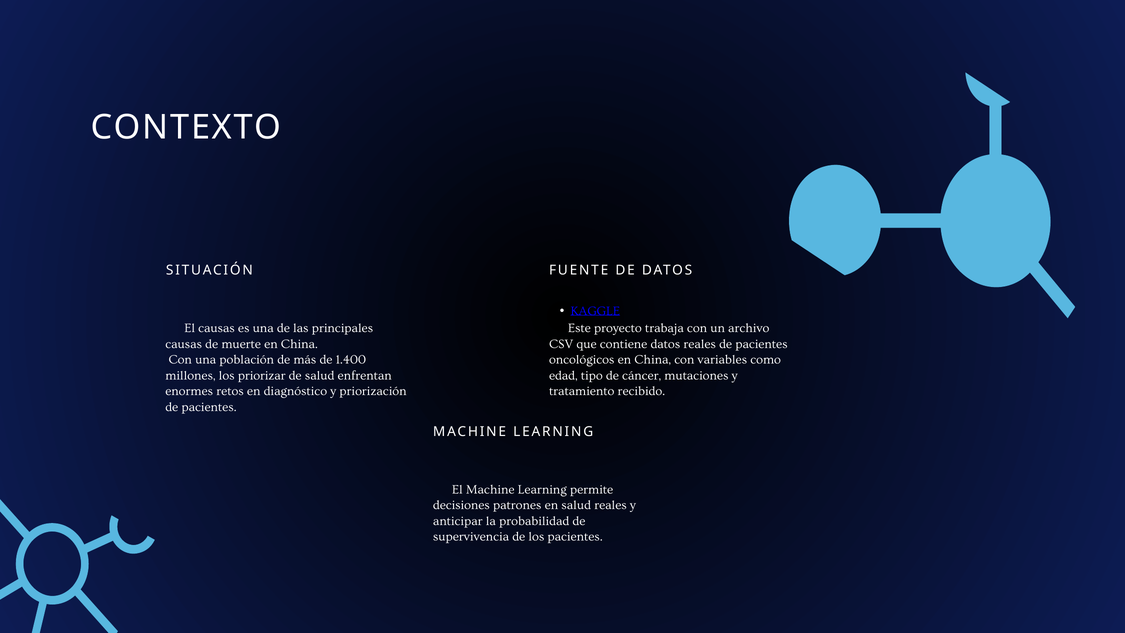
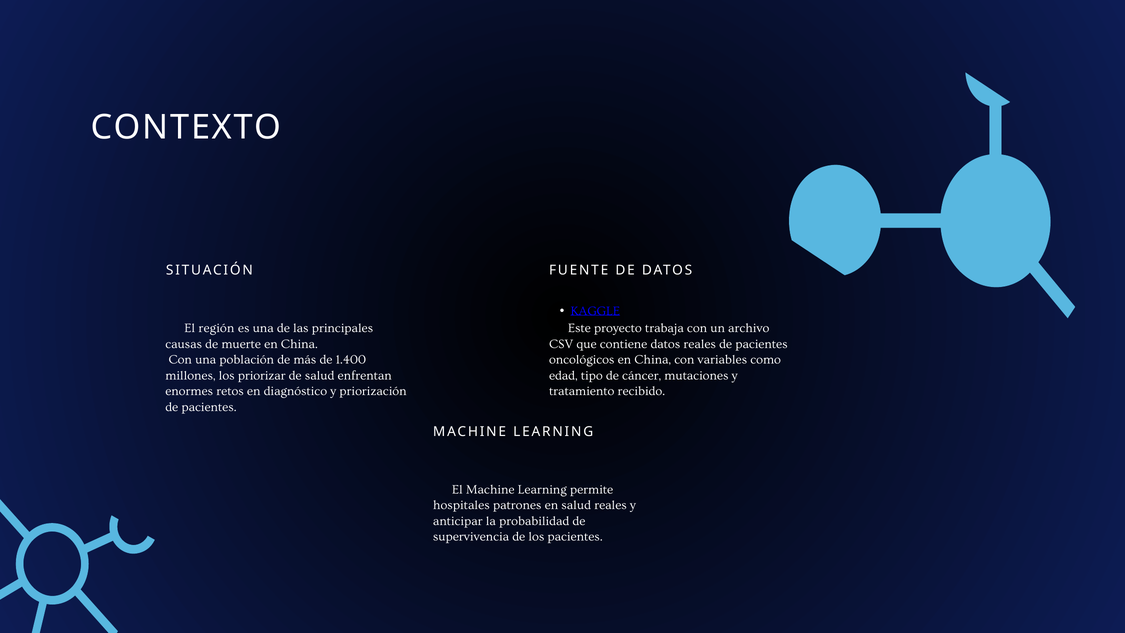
causas: causas -> región (216, 328)
decisiones: decisiones -> hospitales (461, 505)
